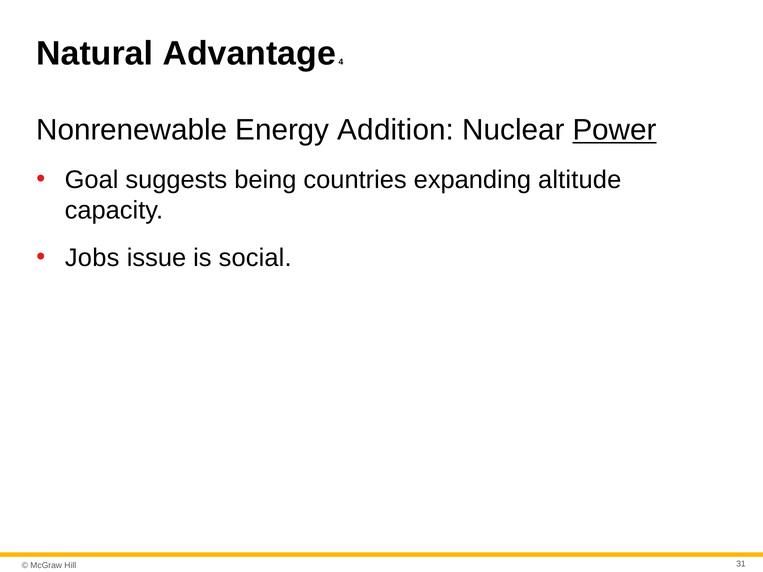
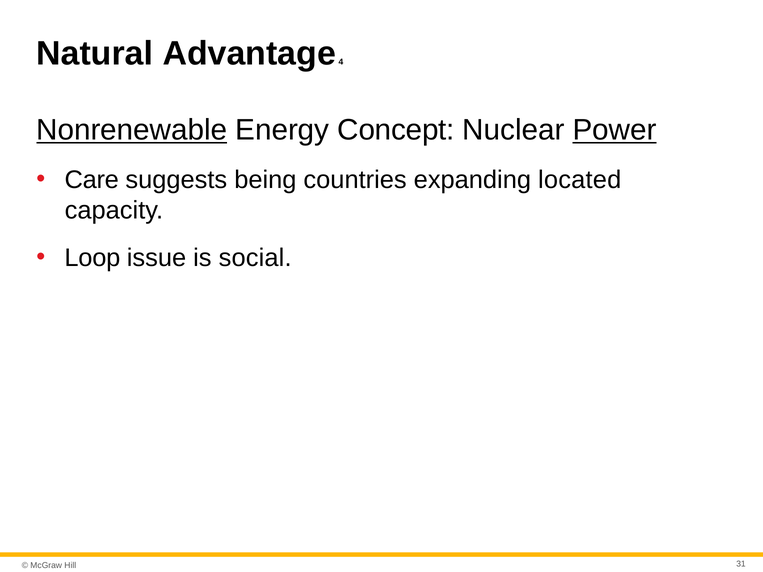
Nonrenewable underline: none -> present (132, 130)
Addition: Addition -> Concept (396, 130)
Goal: Goal -> Care (92, 180)
altitude: altitude -> located (580, 180)
Jobs: Jobs -> Loop (92, 258)
